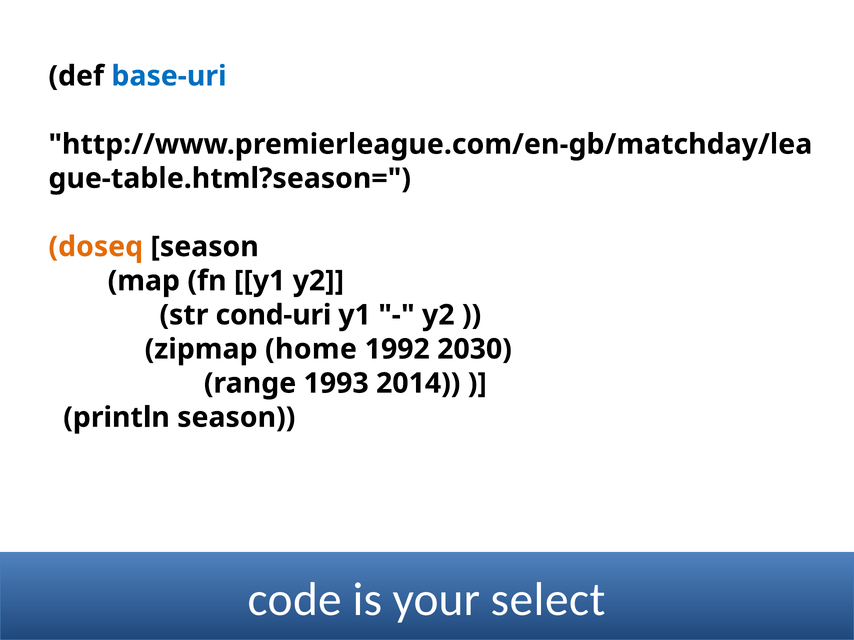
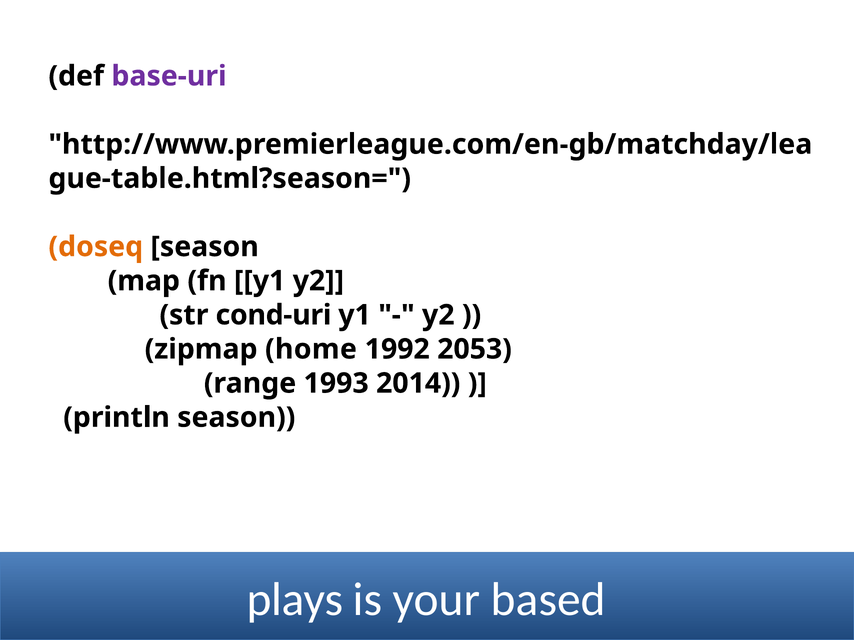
base-uri colour: blue -> purple (169, 76)
2030: 2030 -> 2053 (475, 349)
code: code -> plays (295, 600)
select: select -> based (548, 600)
